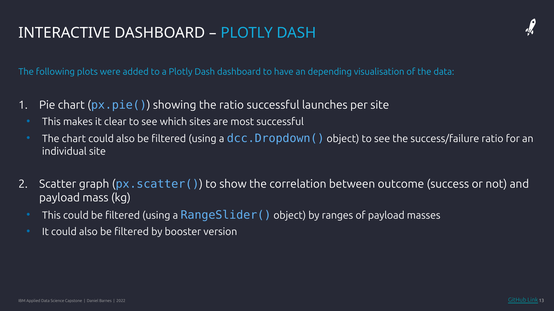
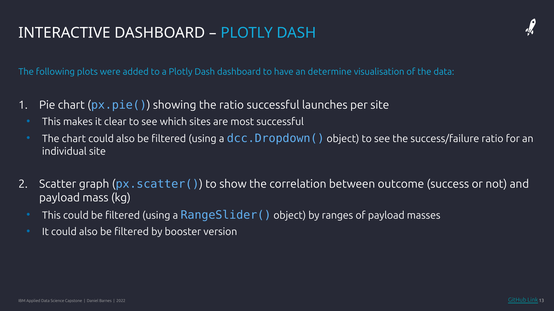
depending: depending -> determine (330, 72)
